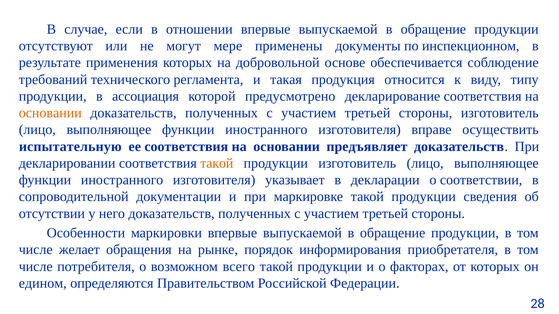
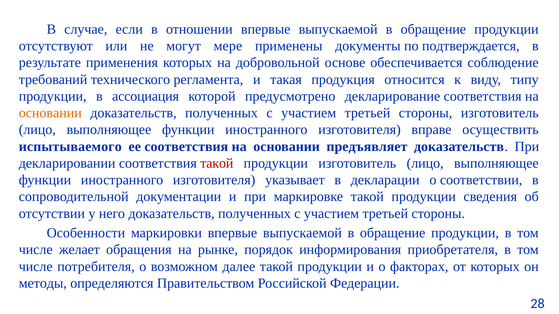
инспекционном: инспекционном -> подтверждается (471, 46)
испытательную: испытательную -> испытываемого (70, 147)
такой colour: orange -> red (217, 163)
всего: всего -> далее (239, 267)
едином: едином -> методы (43, 284)
